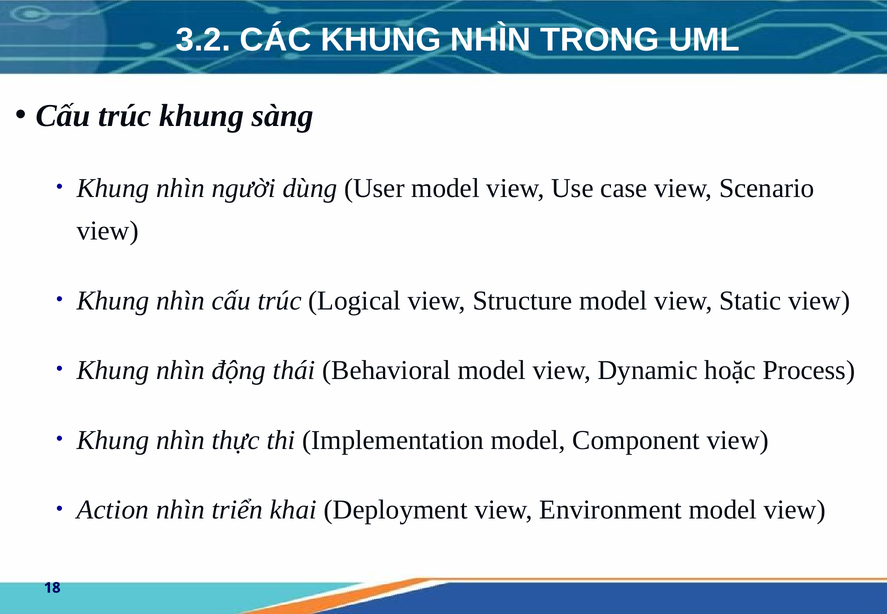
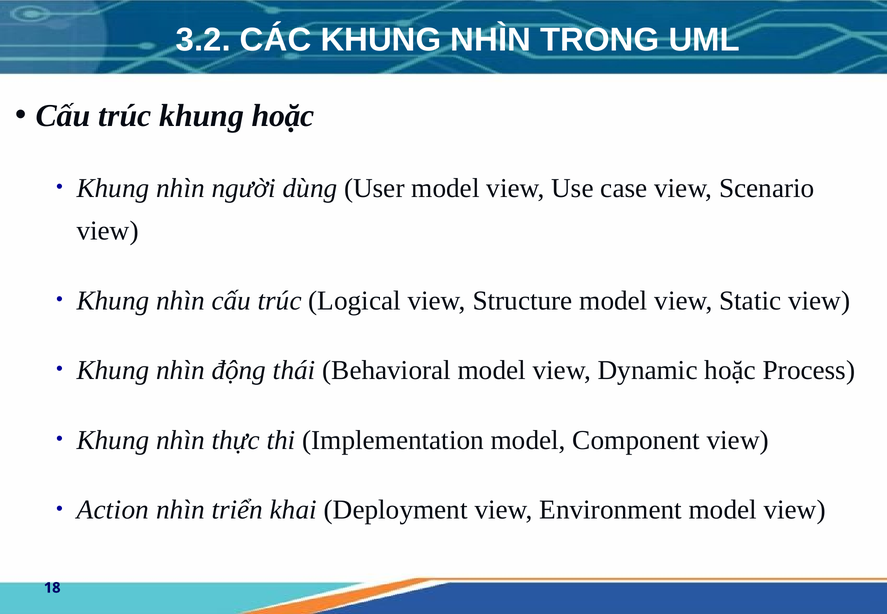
khung sàng: sàng -> hoặc (283, 116)
